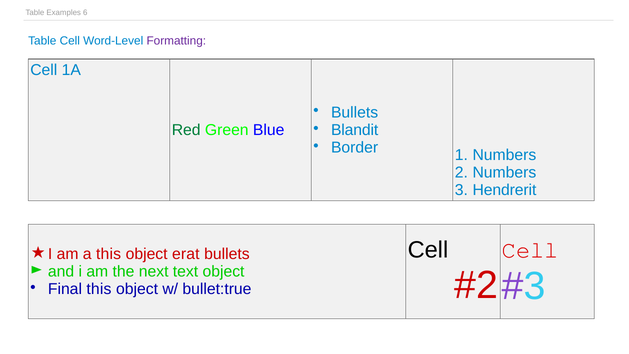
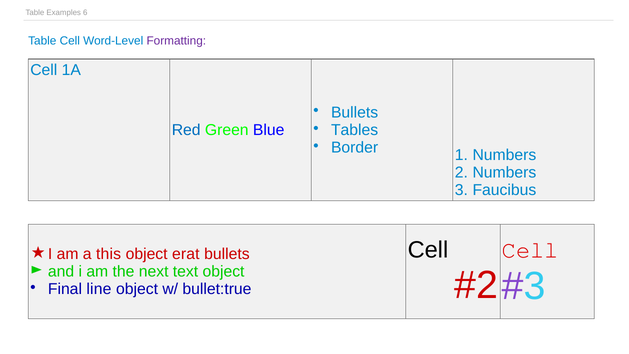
Blandit: Blandit -> Tables (355, 130)
Red colour: green -> blue (186, 130)
Hendrerit: Hendrerit -> Faucibus (504, 190)
Final this: this -> line (99, 289)
